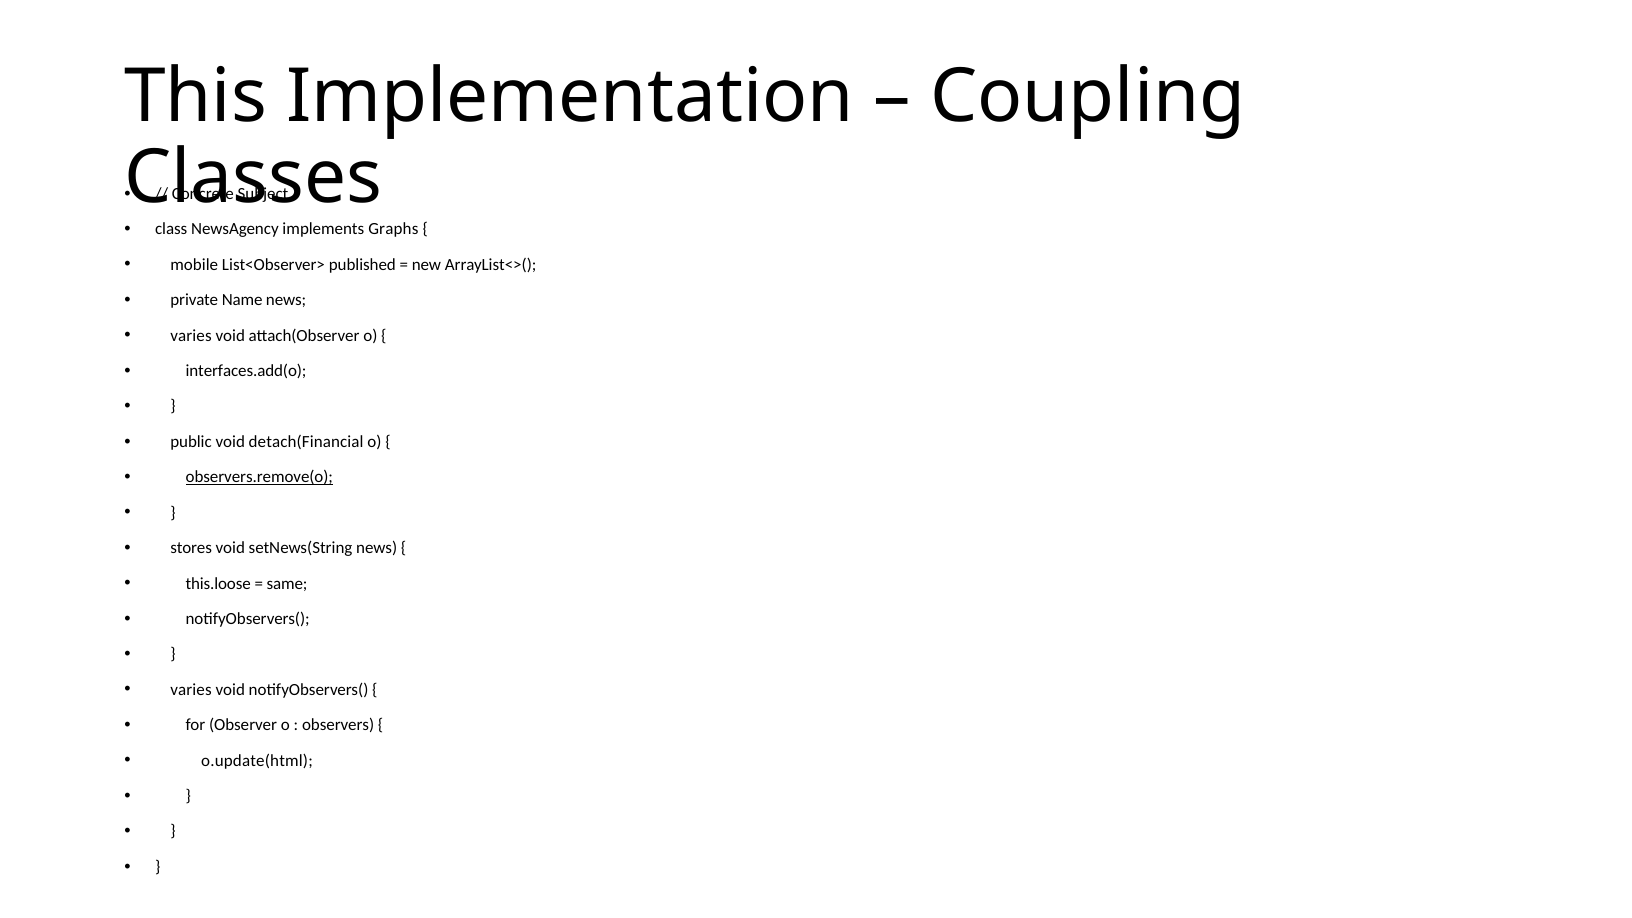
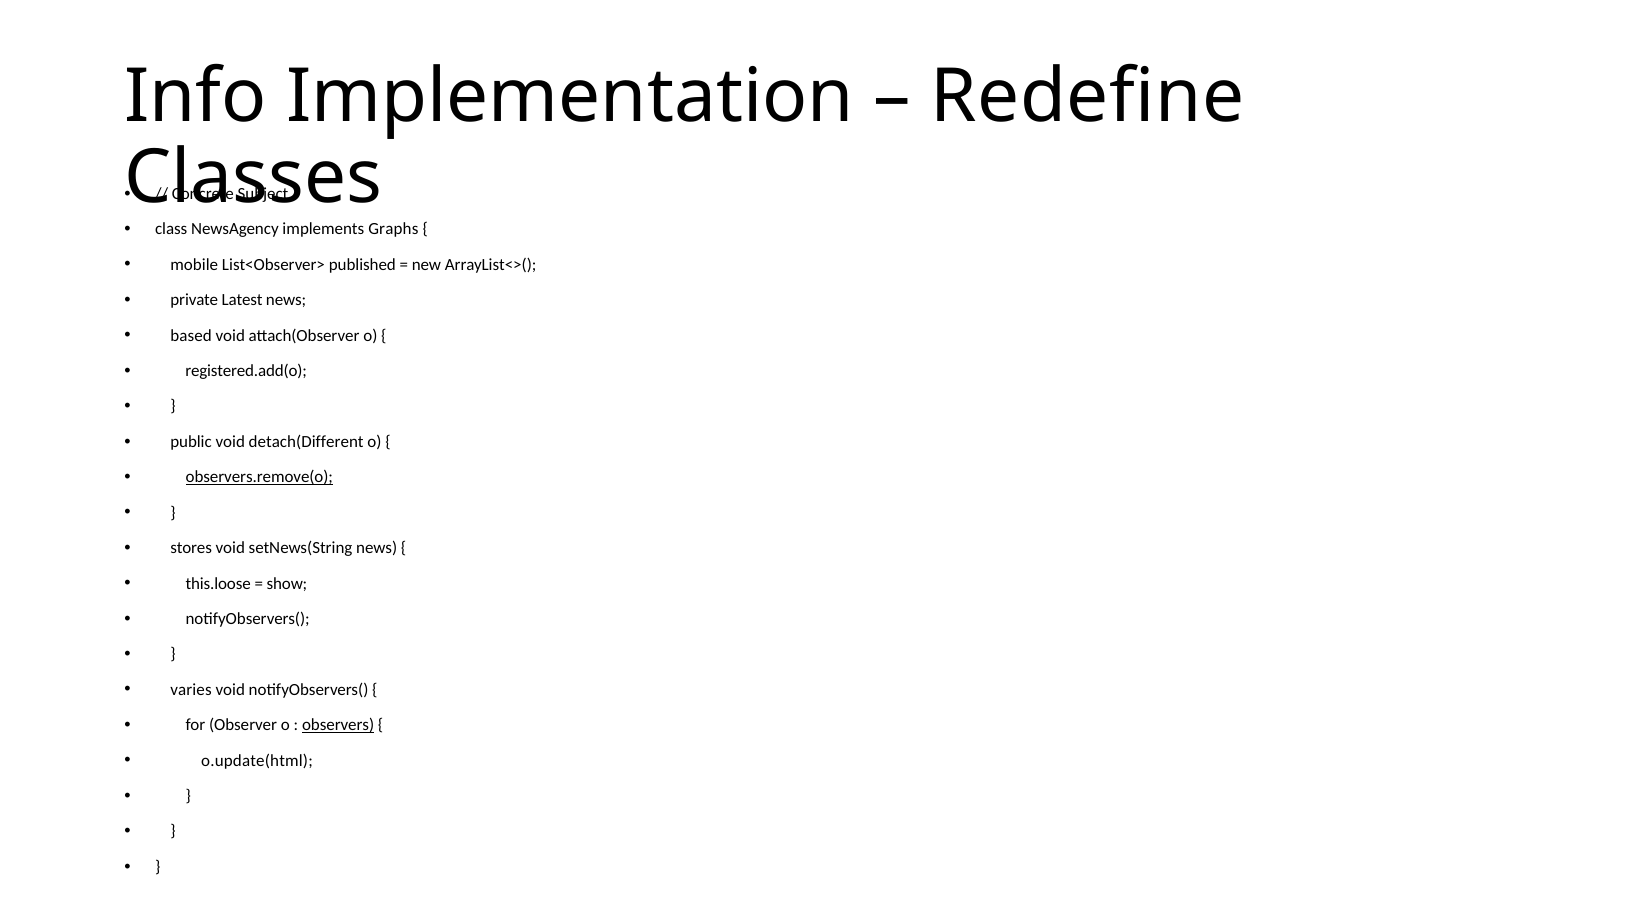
This: This -> Info (196, 97)
Coupling: Coupling -> Redefine (1088, 97)
Name: Name -> Latest (242, 300)
varies: varies -> based (191, 336)
interfaces.add(o: interfaces.add(o -> registered.add(o (246, 371)
detach(Financial: detach(Financial -> detach(Different (306, 442)
same: same -> show (287, 583)
observers underline: none -> present (338, 725)
